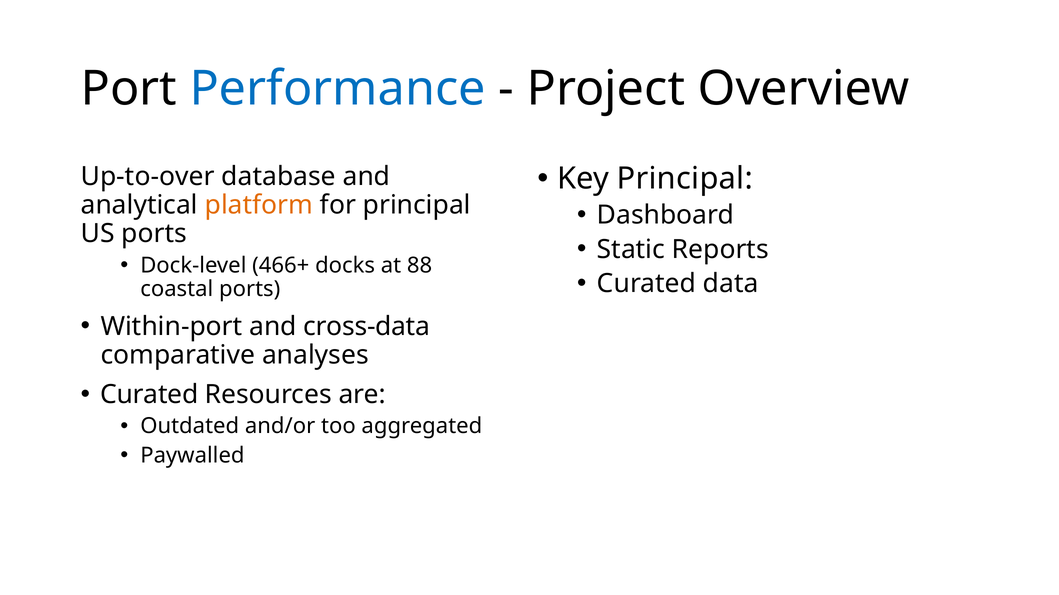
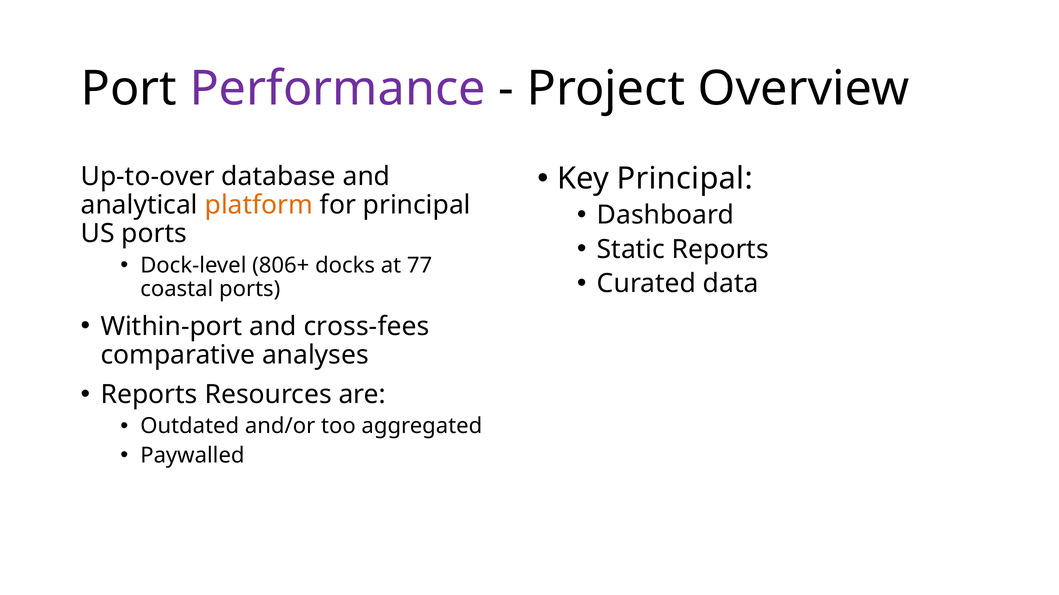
Performance colour: blue -> purple (338, 89)
466+: 466+ -> 806+ (281, 266)
88: 88 -> 77 (420, 266)
cross-data: cross-data -> cross-fees (366, 327)
Curated: Curated -> Reports (149, 395)
